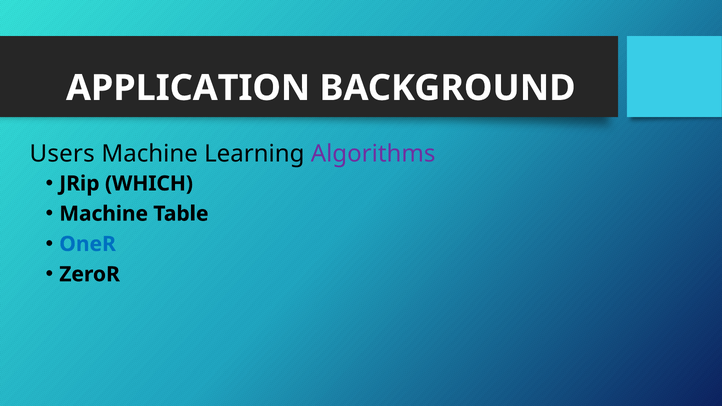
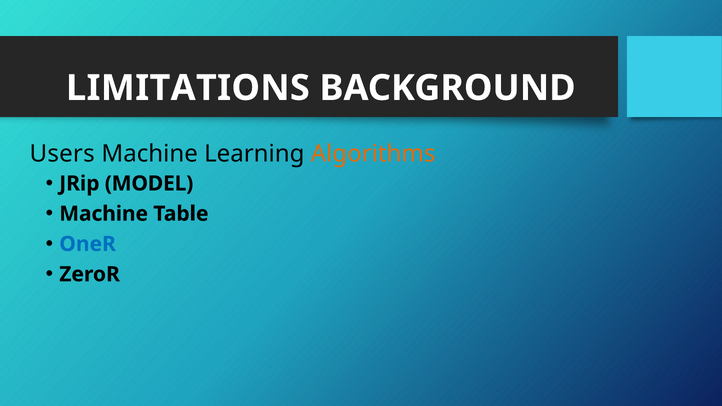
APPLICATION: APPLICATION -> LIMITATIONS (188, 88)
Algorithms colour: purple -> orange (373, 154)
WHICH: WHICH -> MODEL (149, 184)
